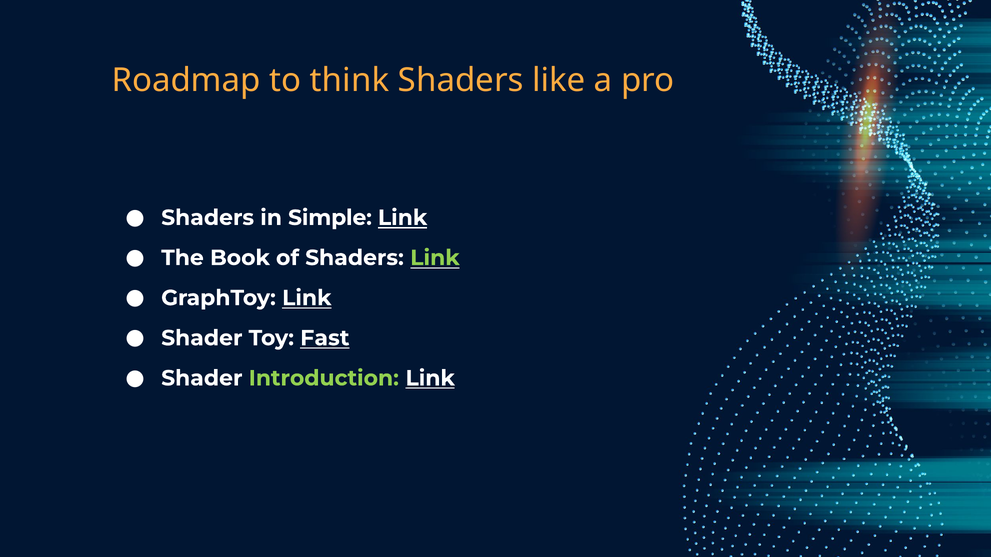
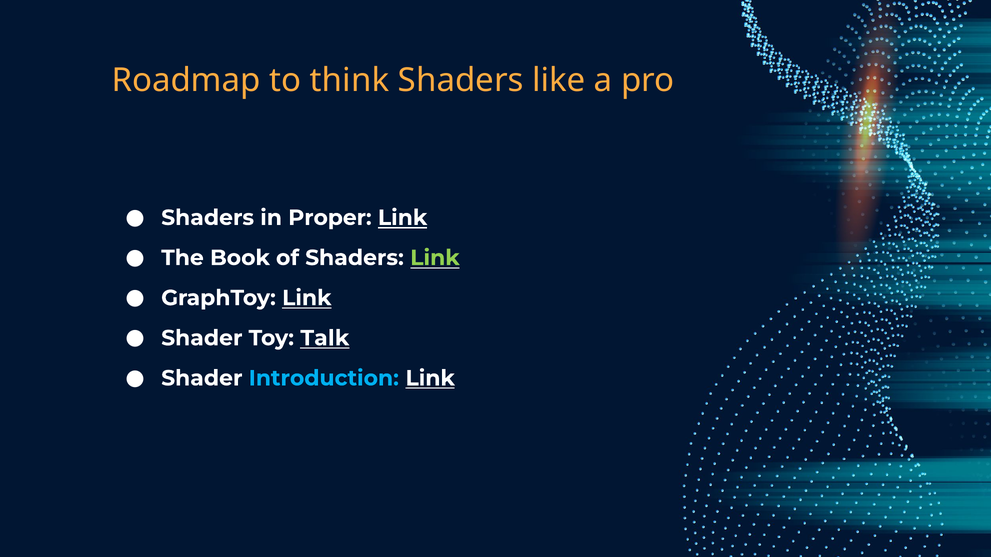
Simple: Simple -> Proper (330, 218)
Fast: Fast -> Talk (325, 338)
Introduction colour: light green -> light blue (324, 378)
